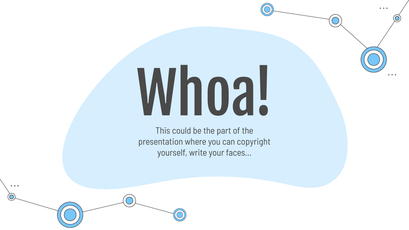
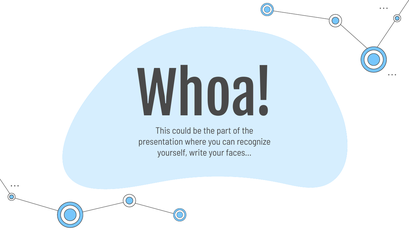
copyright: copyright -> recognize (254, 142)
